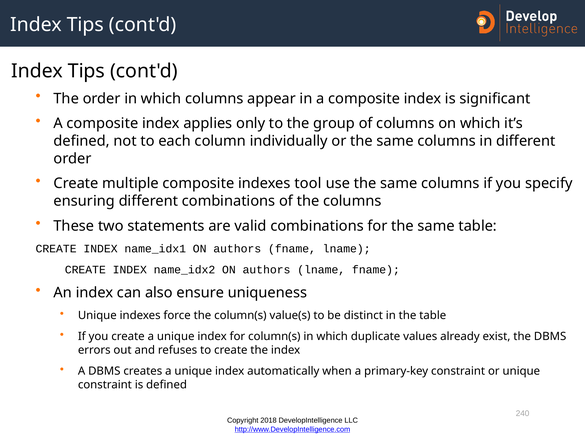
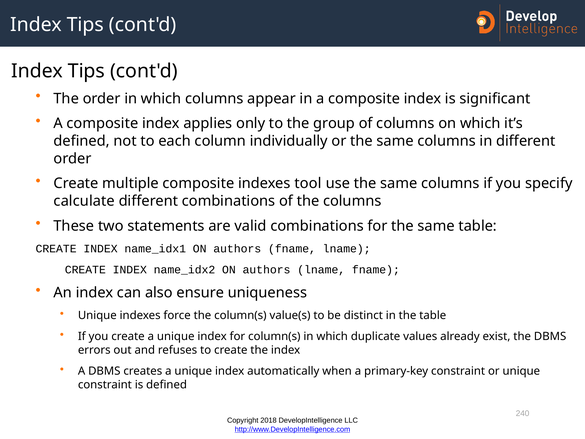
ensuring: ensuring -> calculate (84, 201)
